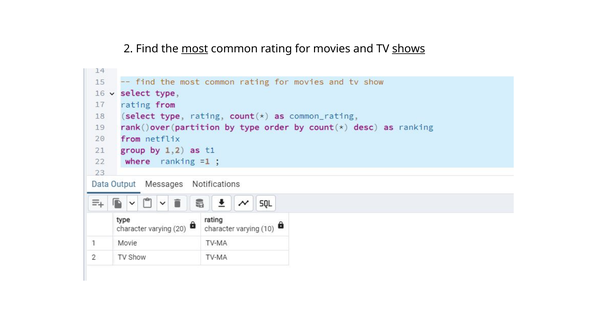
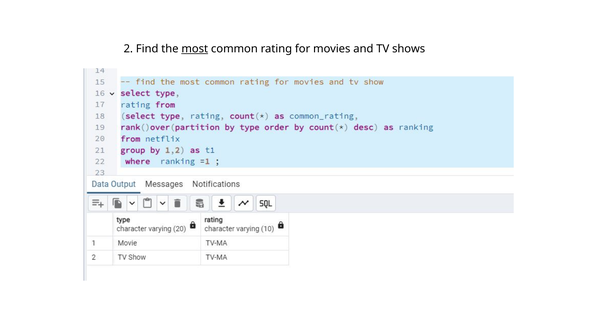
shows underline: present -> none (409, 49)
